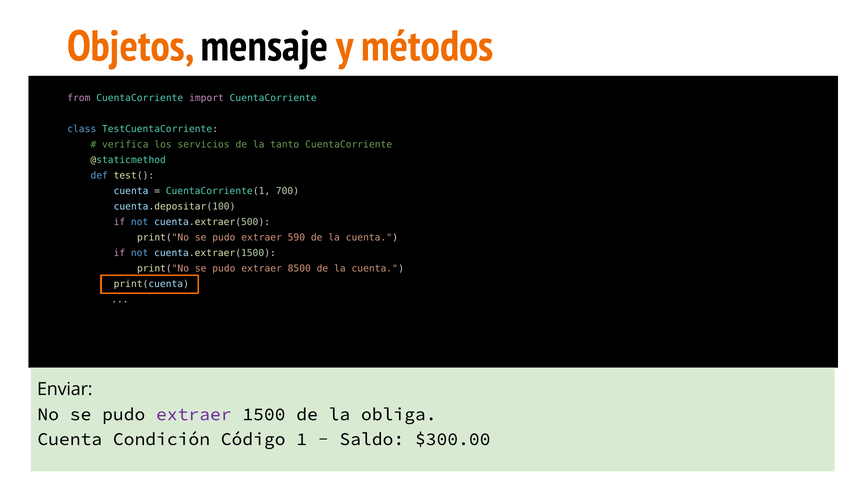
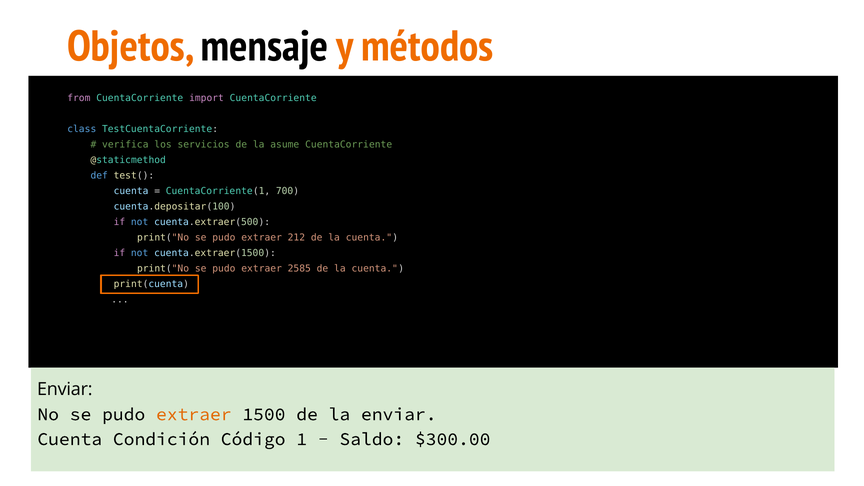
tanto: tanto -> asume (285, 145)
590: 590 -> 212 (296, 238)
8500: 8500 -> 2585 (299, 269)
extraer colour: purple -> orange (194, 414)
la obliga: obliga -> enviar (399, 414)
